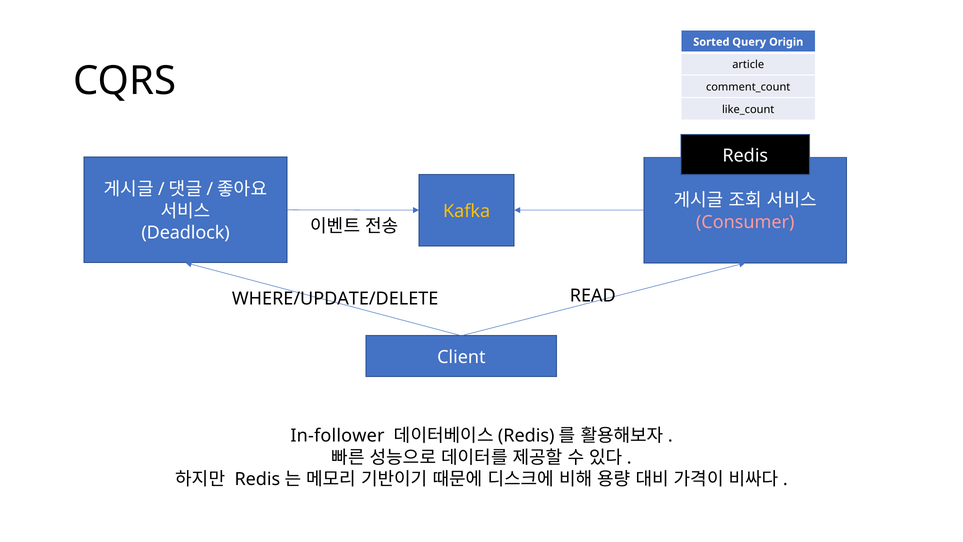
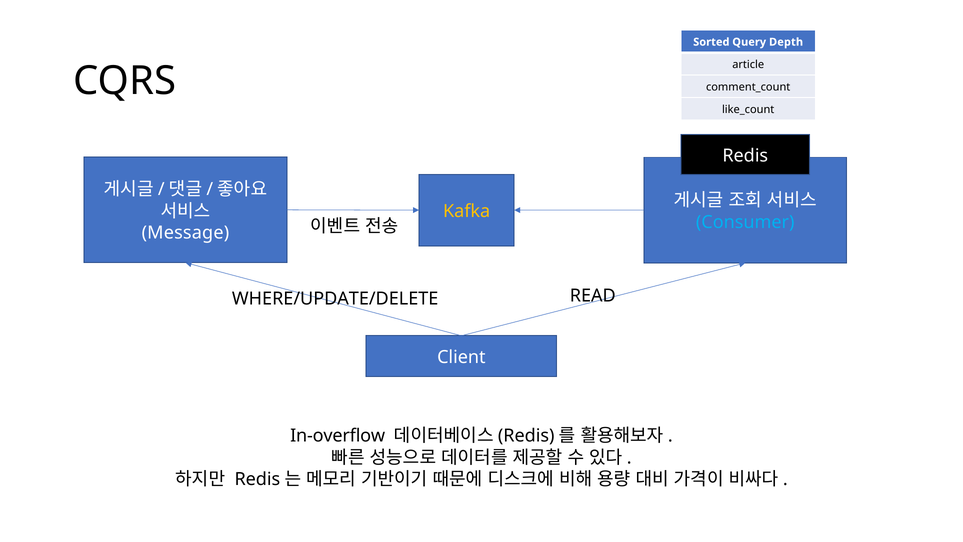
Origin: Origin -> Depth (786, 42)
Consumer colour: pink -> light blue (745, 222)
Deadlock: Deadlock -> Message (185, 233)
In-follower: In-follower -> In-overflow (338, 436)
